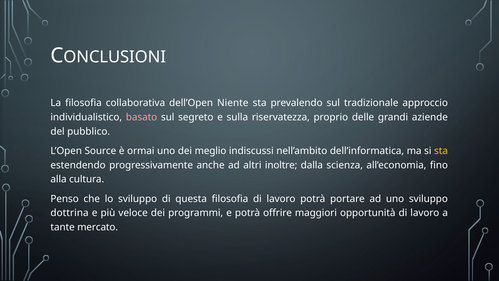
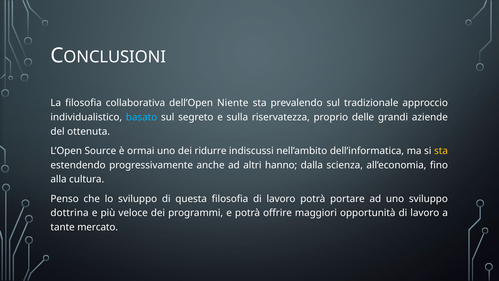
basato colour: pink -> light blue (142, 117)
pubblico: pubblico -> ottenuta (89, 131)
meglio: meglio -> ridurre (211, 151)
inoltre: inoltre -> hanno (281, 165)
